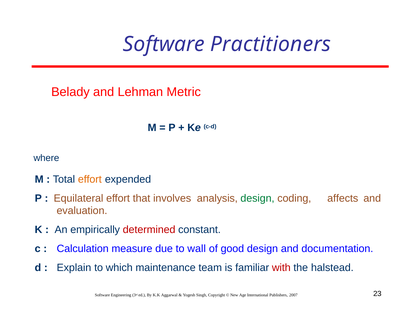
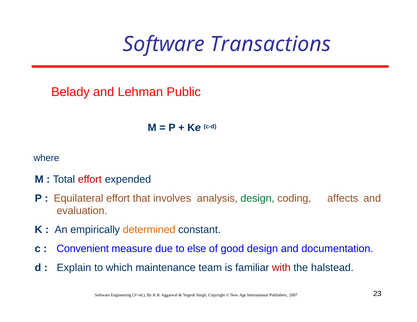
Practitioners: Practitioners -> Transactions (271, 44)
Metric: Metric -> Public (184, 92)
effort colour: orange -> red (90, 179)
determined colour: red -> orange (149, 230)
Calculation: Calculation -> Convenient (83, 249)
wall: wall -> else (197, 249)
